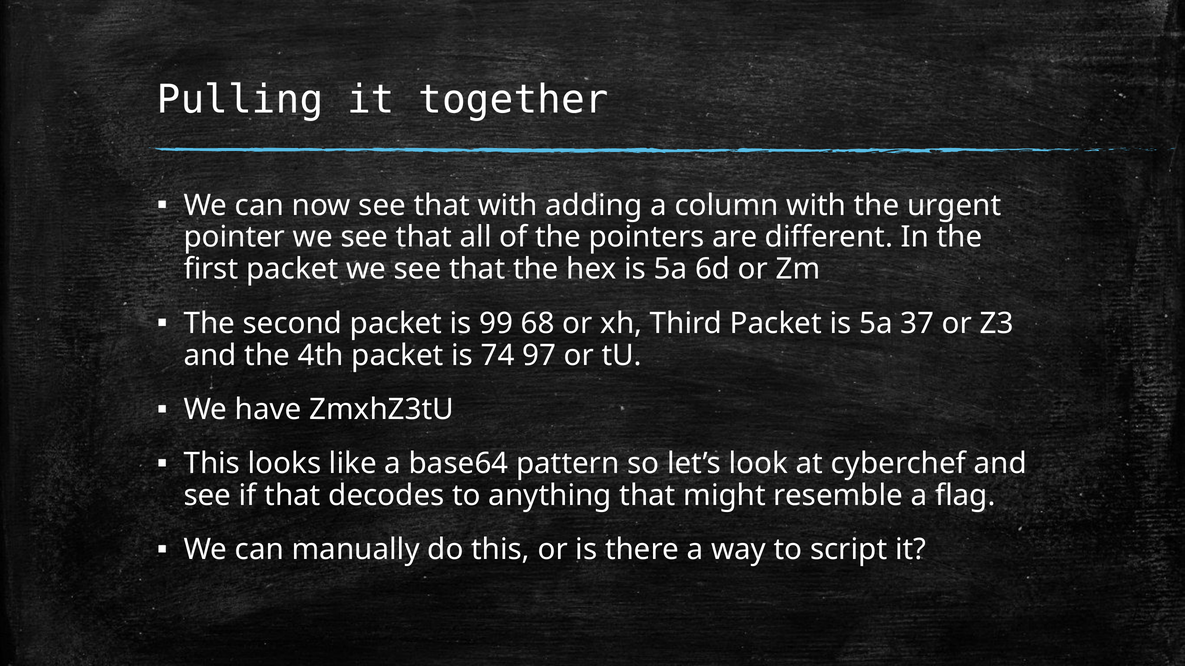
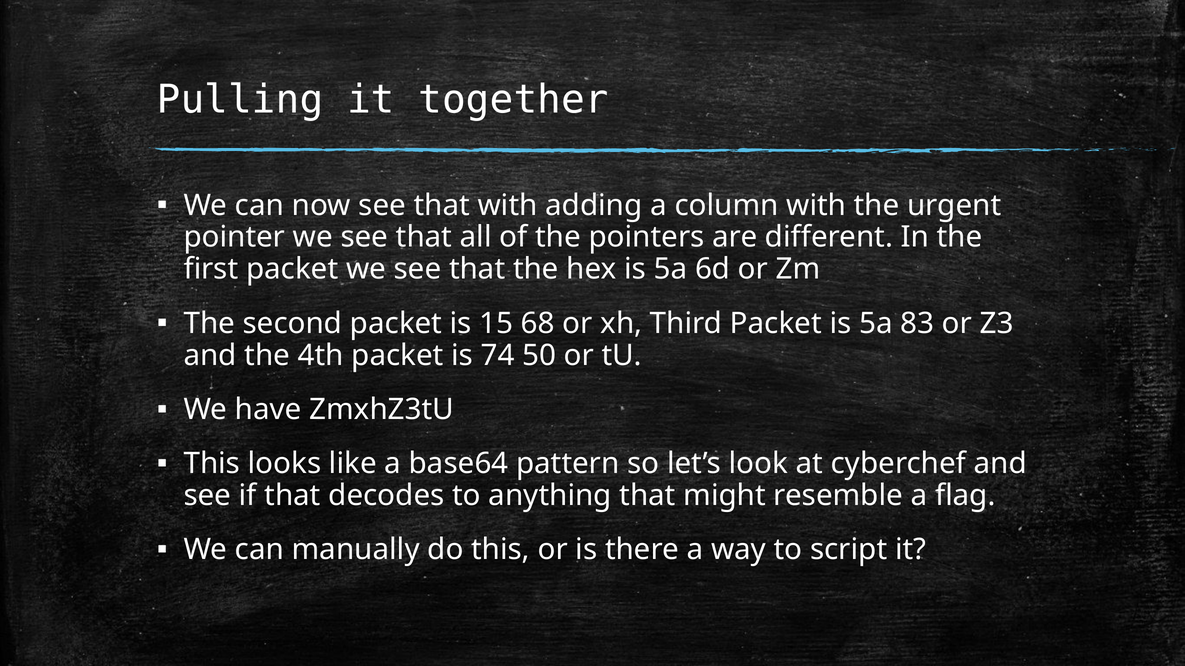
99: 99 -> 15 (496, 324)
37: 37 -> 83 (917, 324)
97: 97 -> 50 (539, 356)
